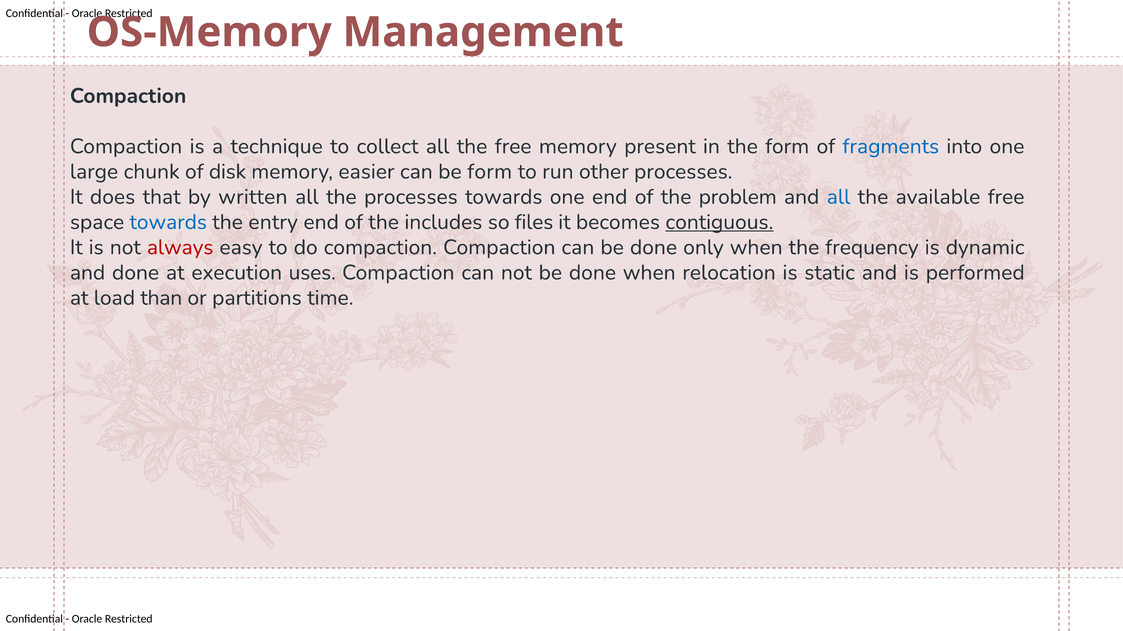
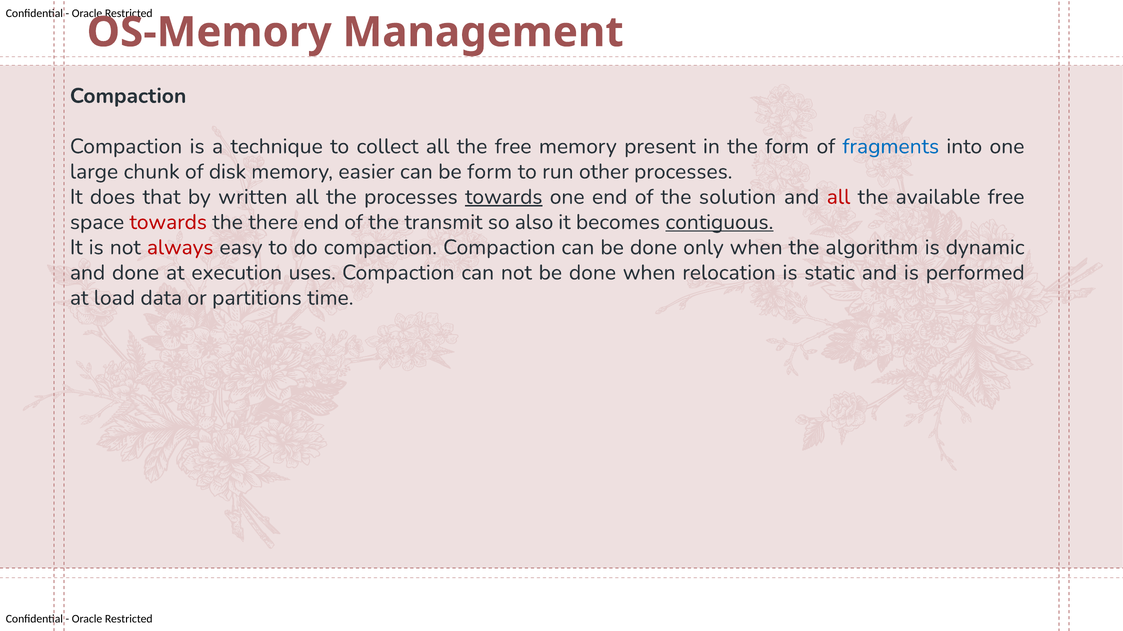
towards underline: none -> present (504, 197)
problem: problem -> solution (738, 197)
all colour: blue -> red (838, 197)
towards colour: blue -> red (168, 222)
entry: entry -> there (273, 222)
includes: includes -> transmit (443, 222)
files: files -> also (534, 222)
frequency: frequency -> algorithm (872, 248)
than: than -> data (161, 298)
